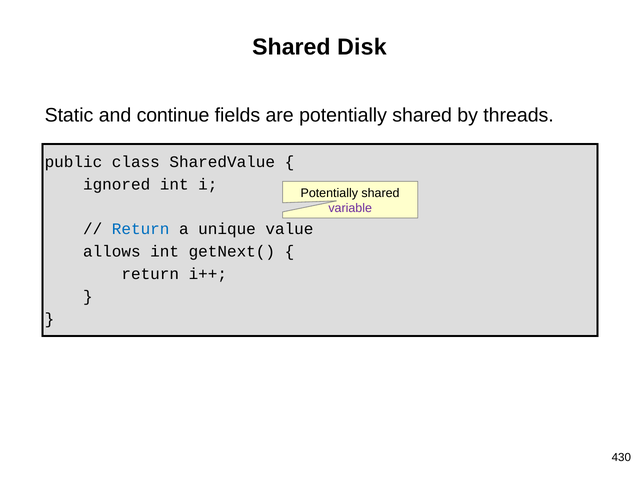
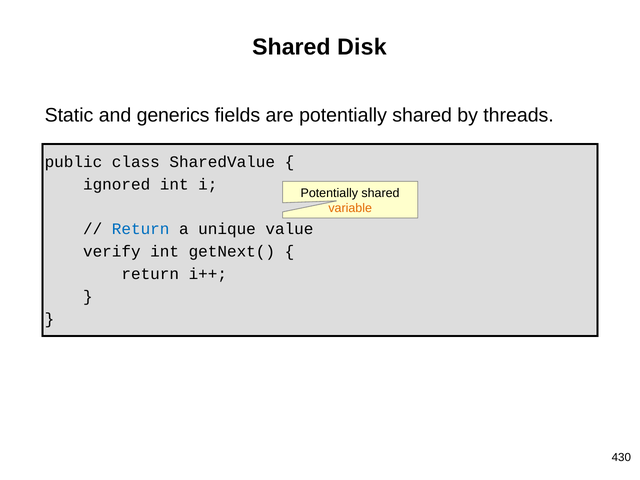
continue: continue -> generics (173, 115)
variable colour: purple -> orange (350, 208)
allows: allows -> verify (112, 252)
